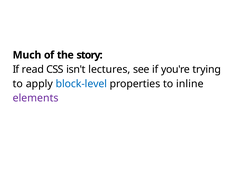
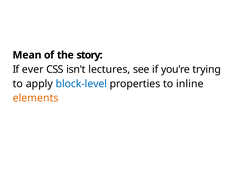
Much: Much -> Mean (27, 55)
read: read -> ever (33, 69)
elements colour: purple -> orange (36, 98)
